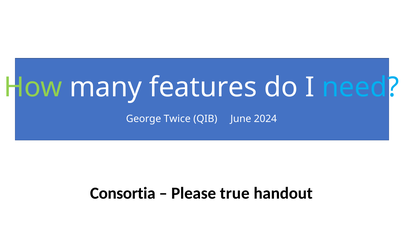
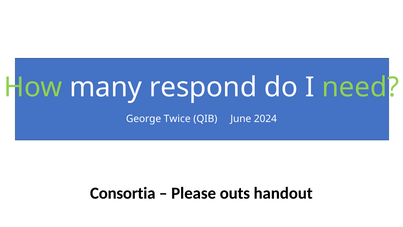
features: features -> respond (203, 87)
need colour: light blue -> light green (360, 87)
true: true -> outs (235, 193)
